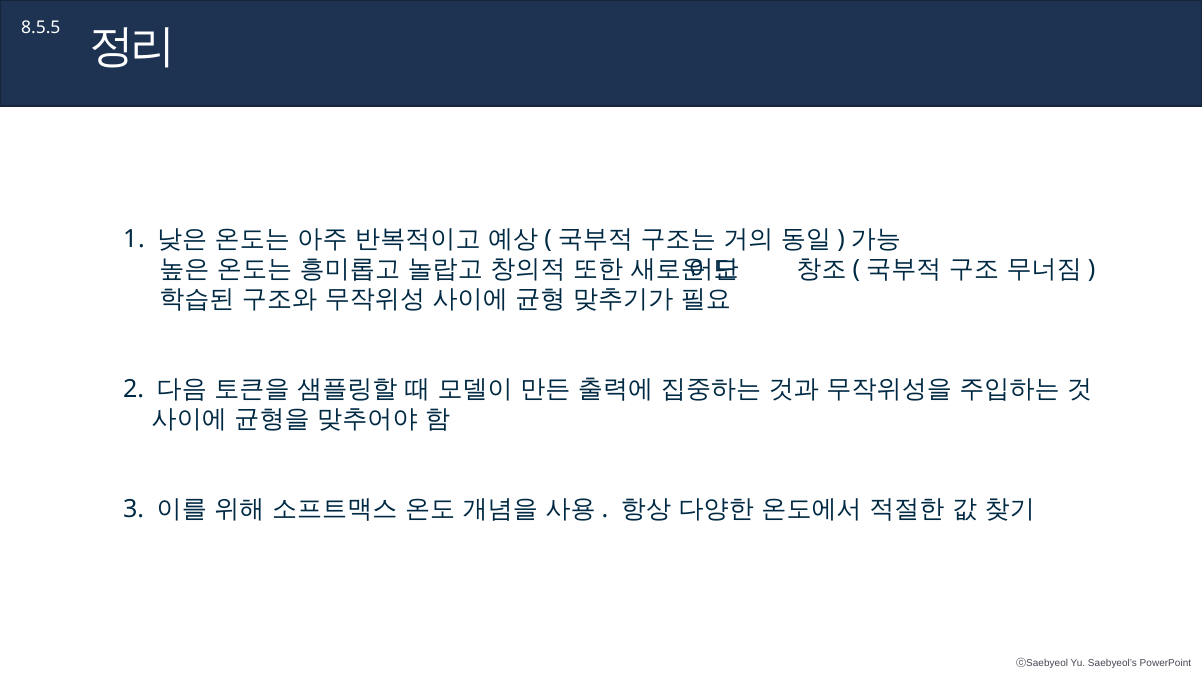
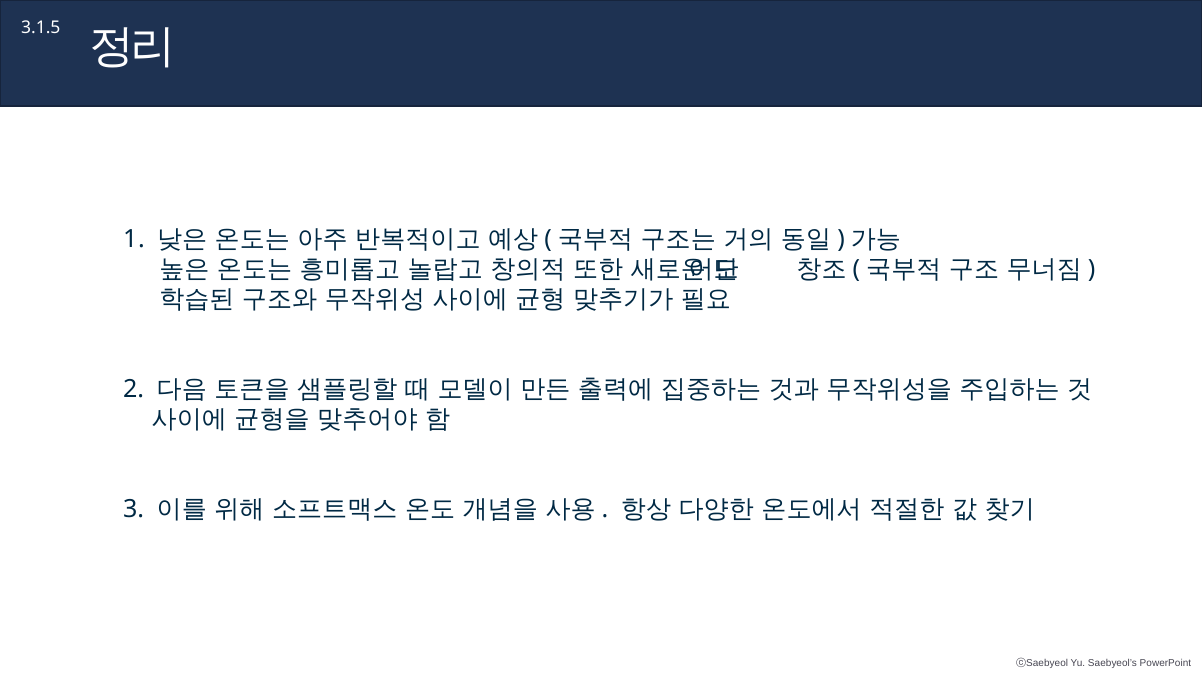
8.5.5: 8.5.5 -> 3.1.5 (41, 28)
